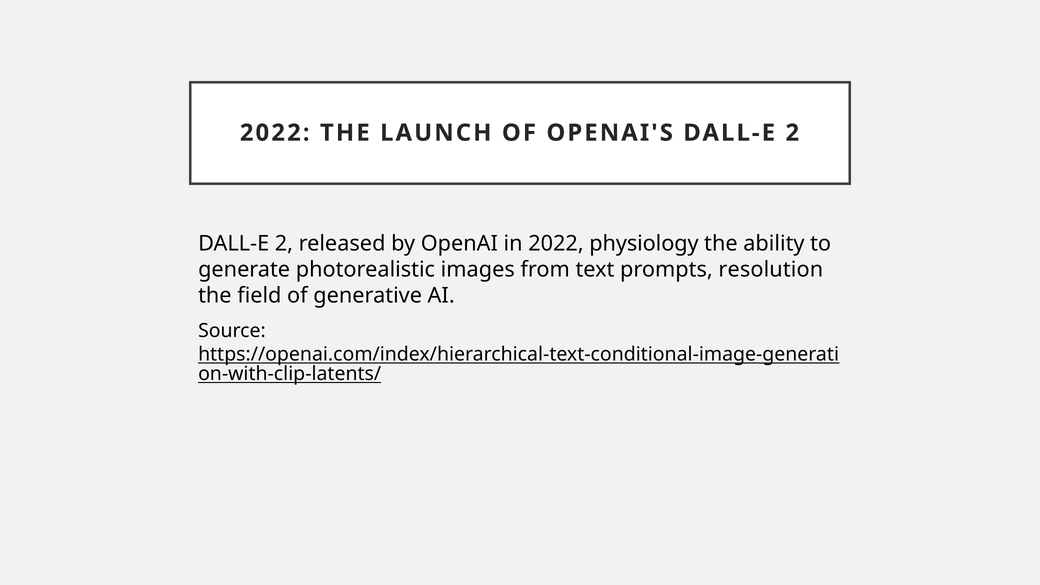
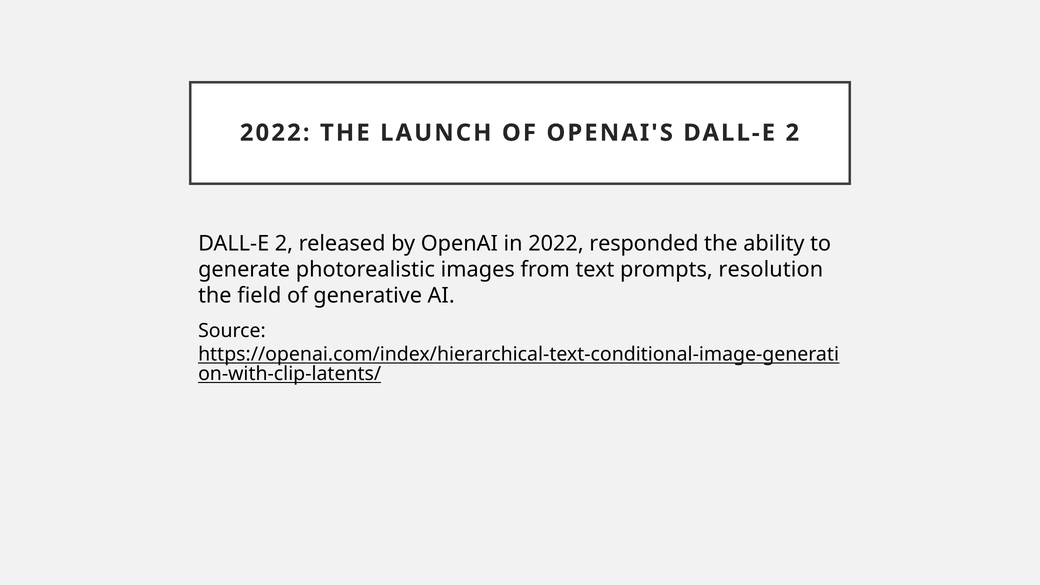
physiology: physiology -> responded (644, 243)
